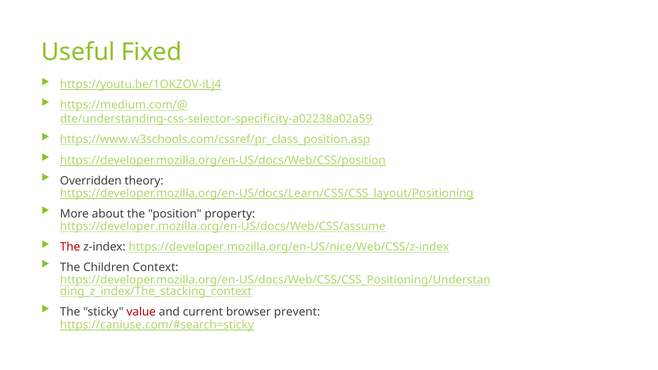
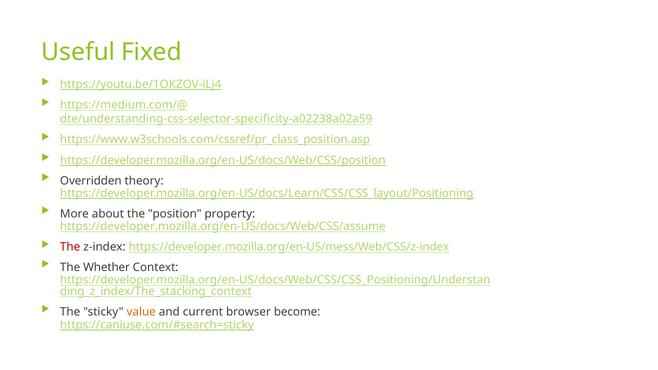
https://developer.mozilla.org/en-US/nice/Web/CSS/z-index: https://developer.mozilla.org/en-US/nice/Web/CSS/z-index -> https://developer.mozilla.org/en-US/mess/Web/CSS/z-index (289, 247)
Children: Children -> Whether (107, 267)
value colour: red -> orange (141, 312)
prevent: prevent -> become (297, 312)
